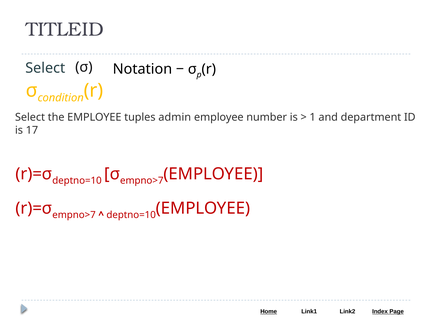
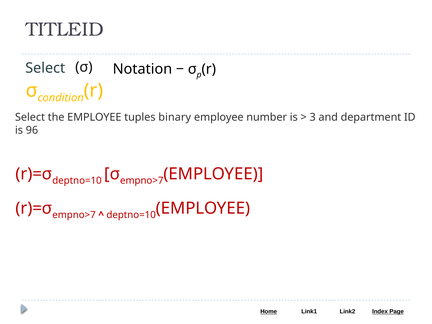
admin: admin -> binary (175, 117)
1: 1 -> 3 (313, 117)
17: 17 -> 96 (32, 130)
